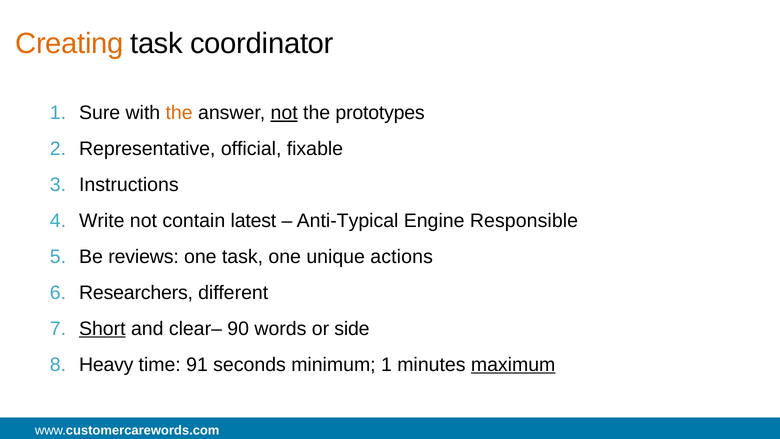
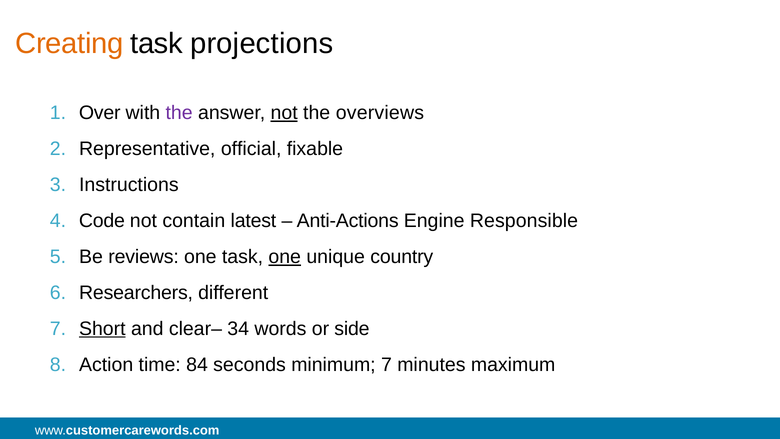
coordinator: coordinator -> projections (262, 43)
Sure: Sure -> Over (100, 113)
the colour: orange -> purple (179, 113)
prototypes: prototypes -> overviews (380, 113)
Write: Write -> Code (102, 221)
Anti-Typical: Anti-Typical -> Anti-Actions (348, 221)
one underline: none -> present (285, 257)
actions: actions -> country (402, 257)
90: 90 -> 34 (238, 329)
Heavy: Heavy -> Action (106, 365)
91: 91 -> 84 (197, 365)
minimum 1: 1 -> 7 (386, 365)
maximum underline: present -> none (513, 365)
